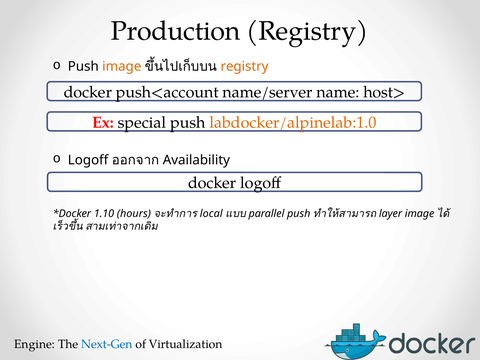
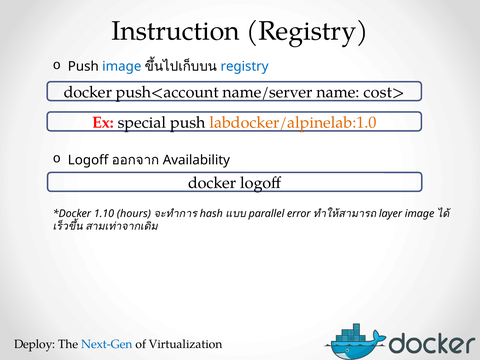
Production: Production -> Instruction (176, 31)
image colour: orange -> blue (122, 67)
registry colour: orange -> blue (245, 67)
host>: host> -> cost> (384, 92)
local: local -> hash (211, 214)
parallel push: push -> error (299, 214)
Engine: Engine -> Deploy (35, 344)
